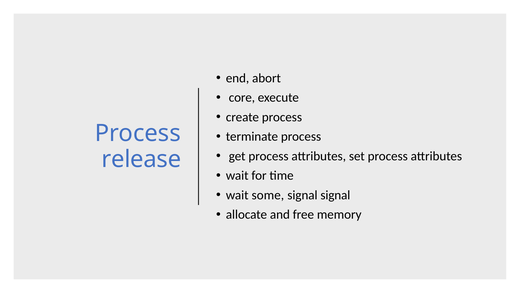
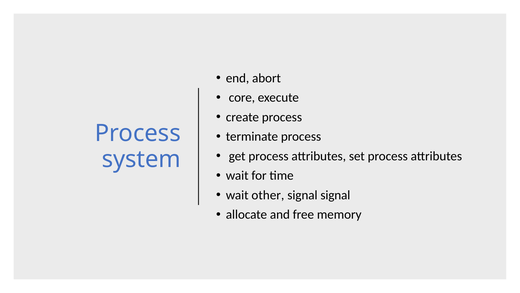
release: release -> system (141, 159)
some: some -> other (268, 195)
